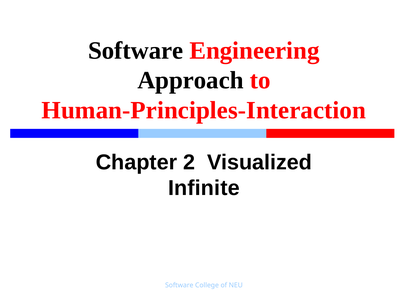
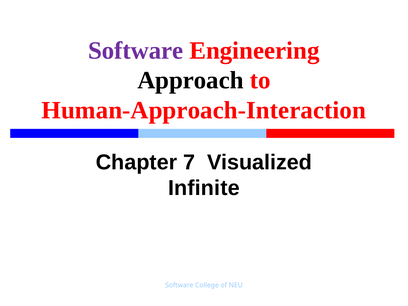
Software colour: black -> purple (136, 50)
Human-Principles-Interaction: Human-Principles-Interaction -> Human-Approach-Interaction (204, 110)
2: 2 -> 7 (189, 162)
